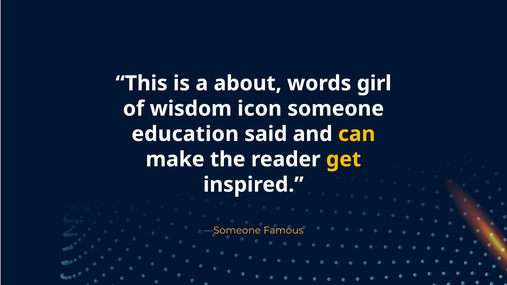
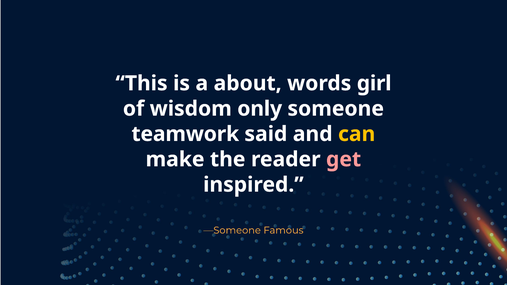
icon: icon -> only (260, 109)
education: education -> teamwork (185, 134)
get colour: yellow -> pink (344, 159)
